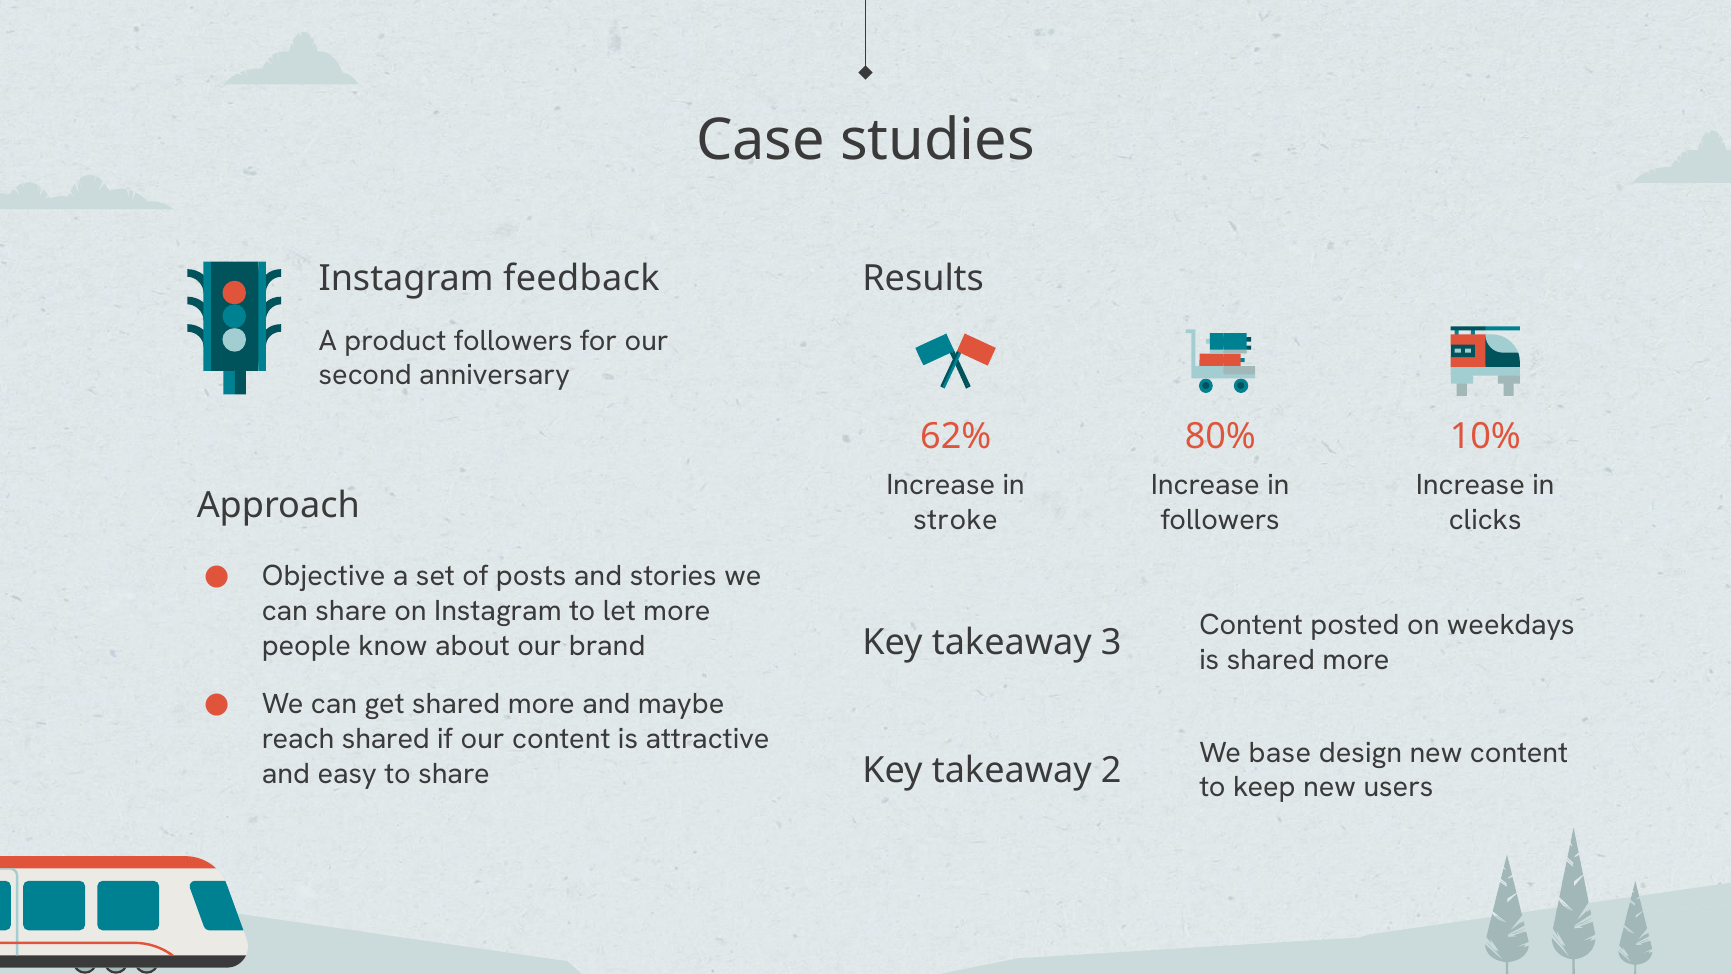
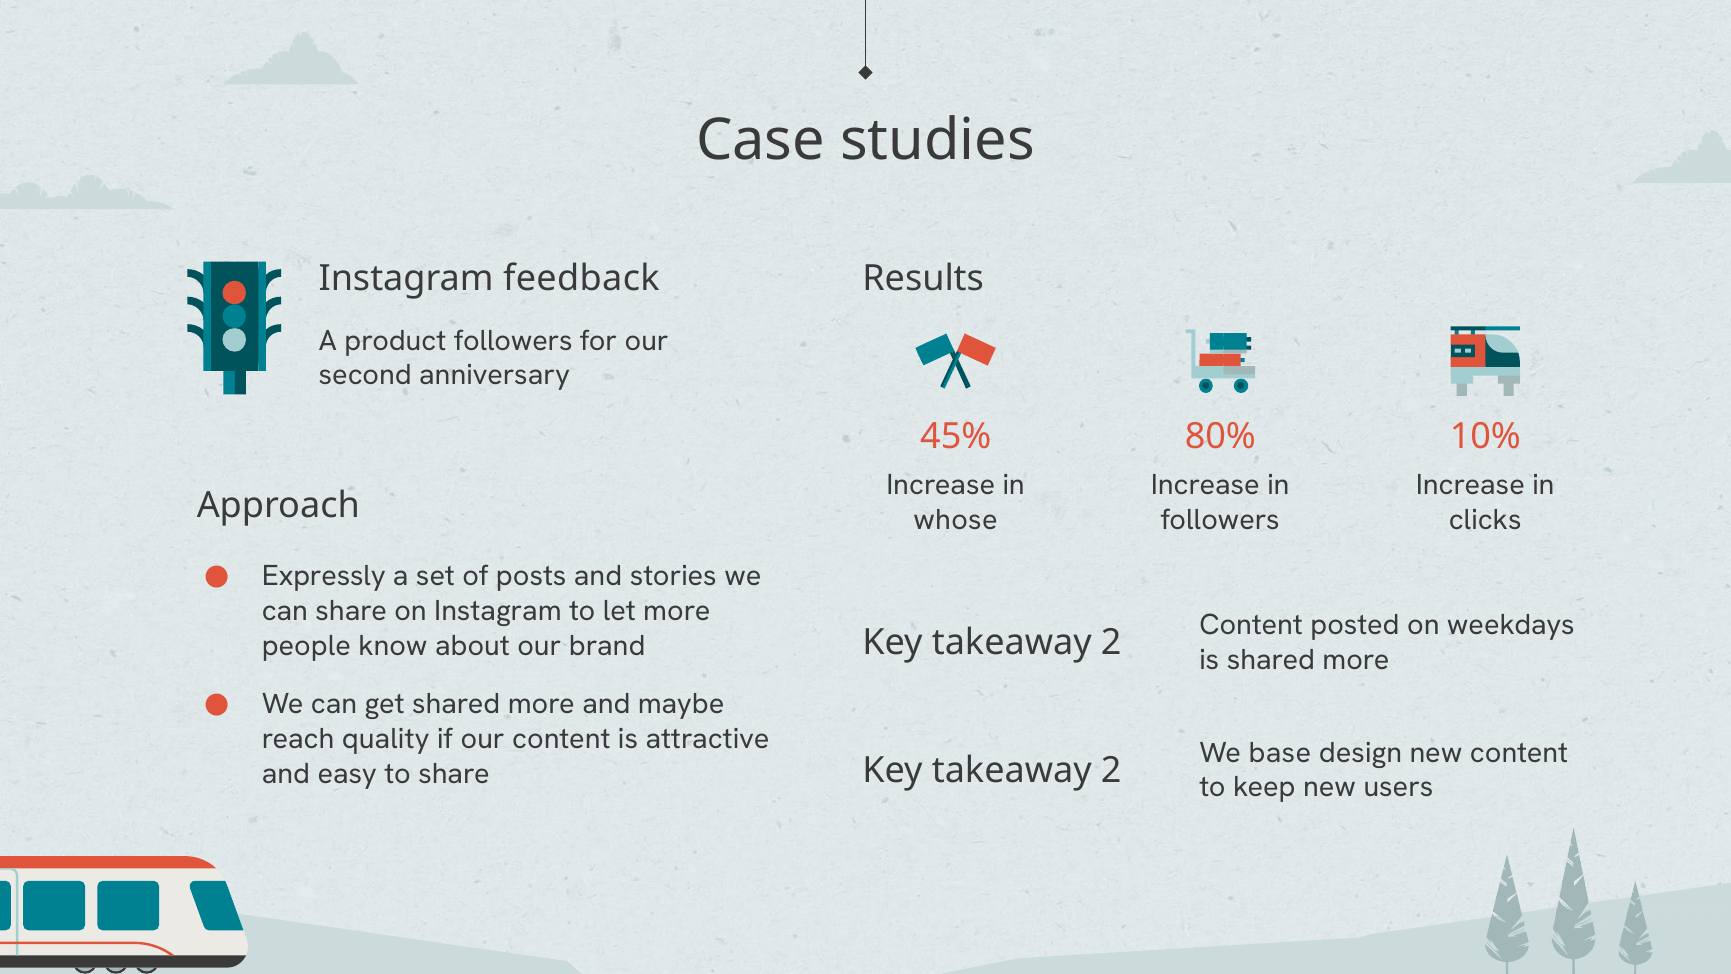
62%: 62% -> 45% (956, 437)
stroke: stroke -> whose (956, 520)
Objective: Objective -> Expressly (324, 576)
3: 3 -> 2 (1111, 643)
reach shared: shared -> quality (386, 739)
